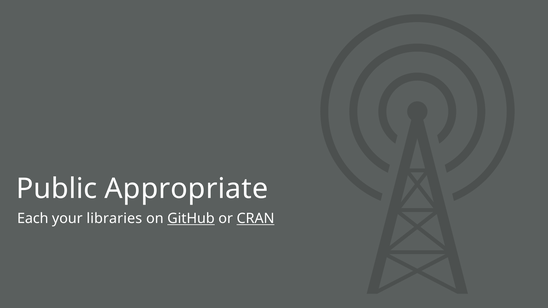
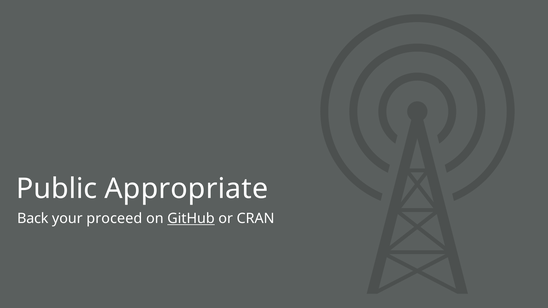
Each: Each -> Back (33, 219)
libraries: libraries -> proceed (114, 219)
CRAN underline: present -> none (256, 219)
